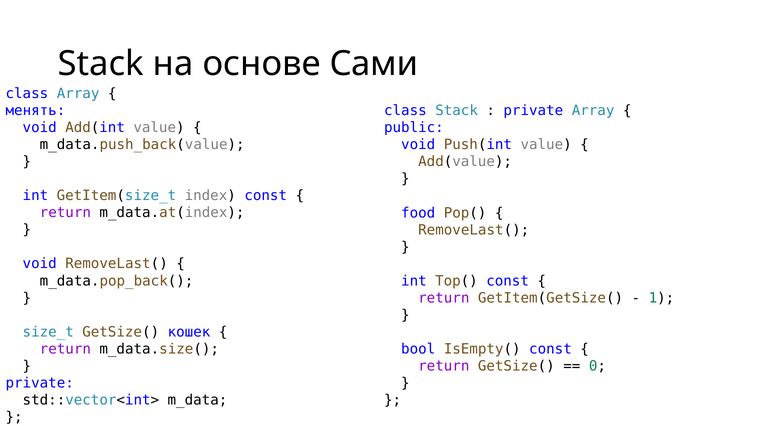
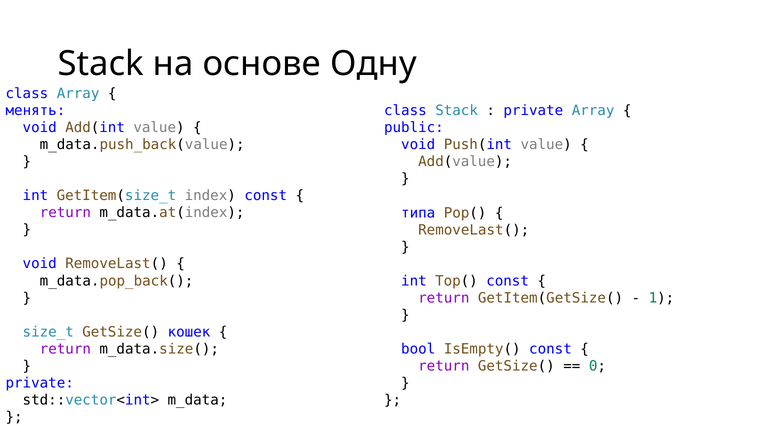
Сами: Сами -> Одну (374, 64)
food: food -> типа (418, 213)
